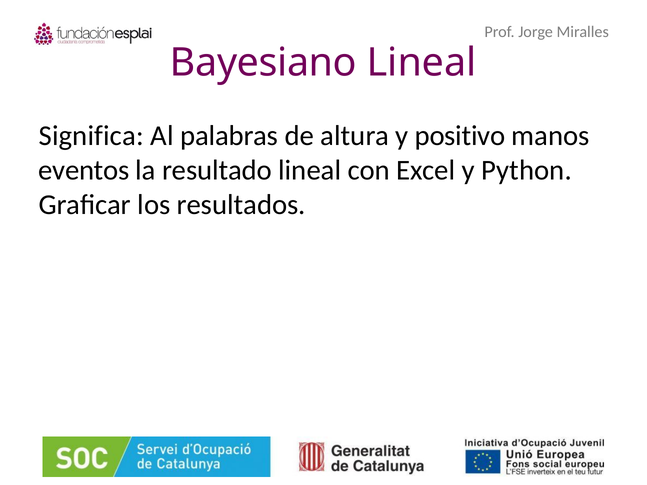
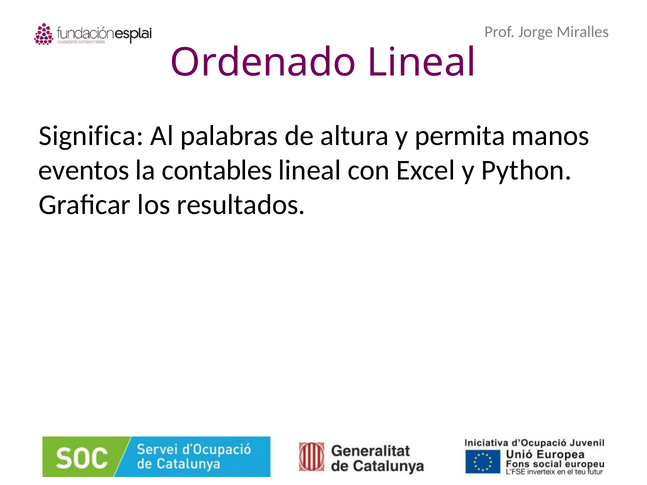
Bayesiano: Bayesiano -> Ordenado (263, 63)
positivo: positivo -> permita (460, 136)
resultado: resultado -> contables (217, 170)
